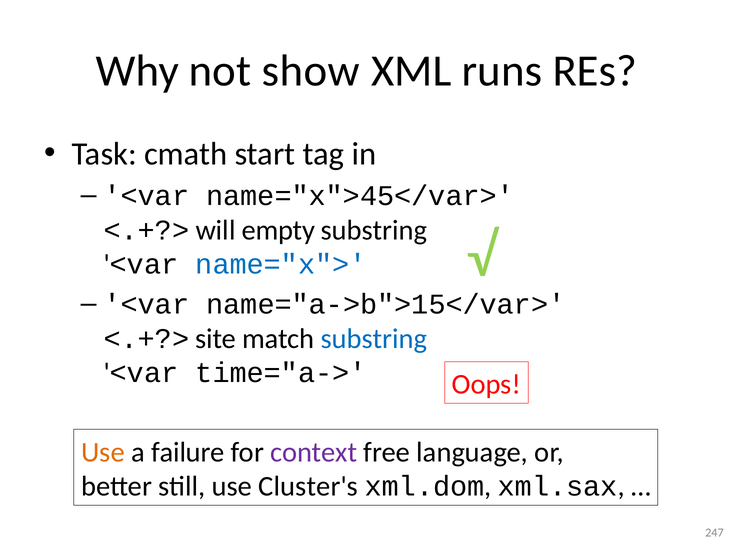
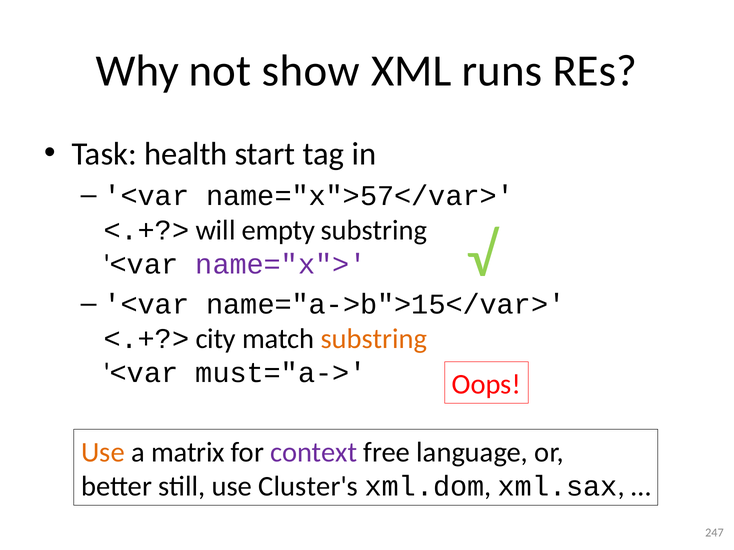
cmath: cmath -> health (186, 154)
name="x">45</var>: name="x">45</var> -> name="x">57</var> (360, 196)
name="x"> colour: blue -> purple (281, 265)
site: site -> city (216, 339)
substring colour: blue -> orange (374, 339)
time="a->: time="a-> -> must="a-> (281, 373)
failure: failure -> matrix (188, 453)
